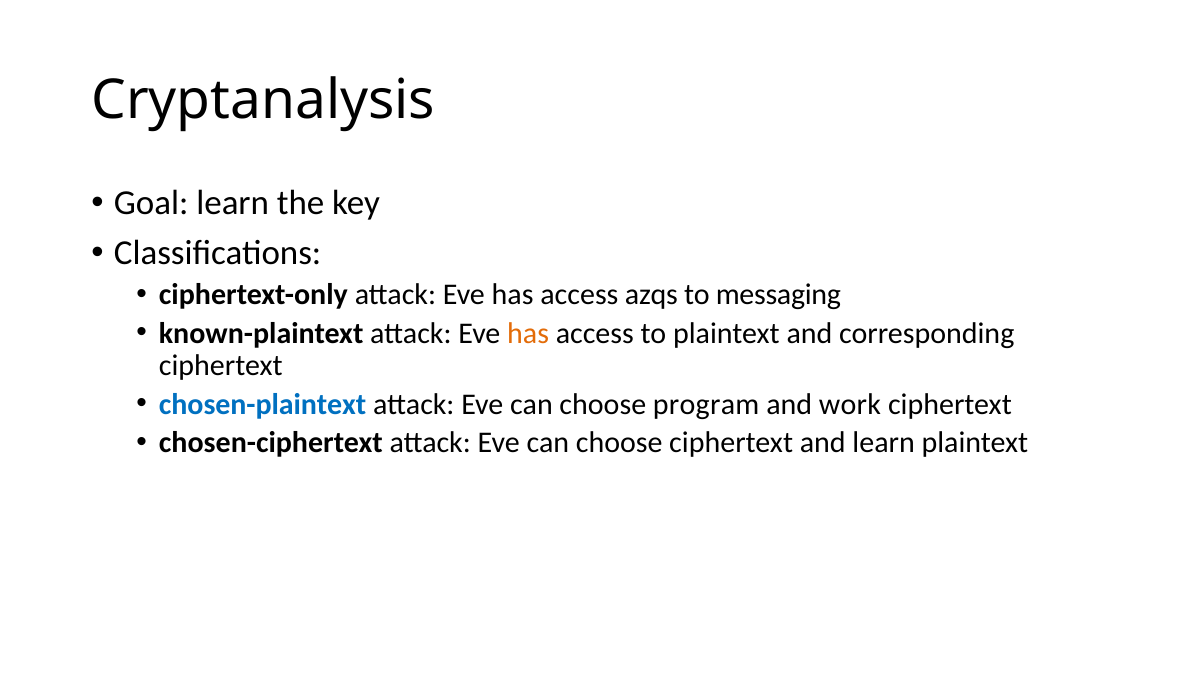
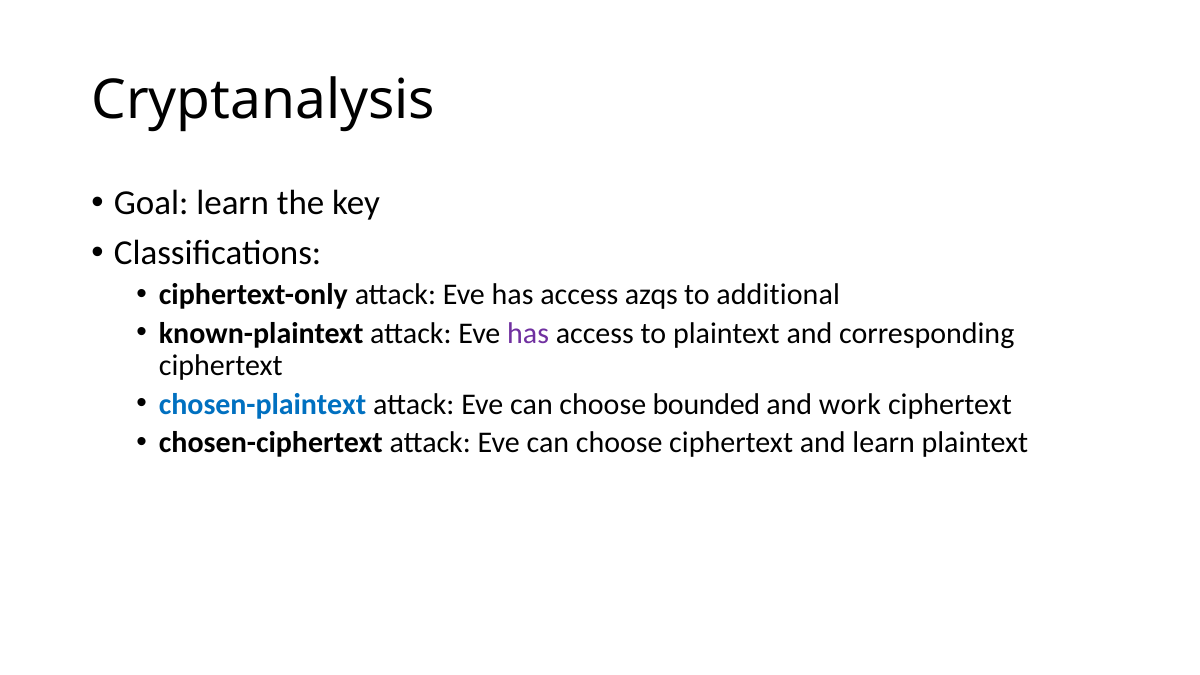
messaging: messaging -> additional (778, 295)
has colour: orange -> purple (528, 333)
program: program -> bounded (706, 404)
